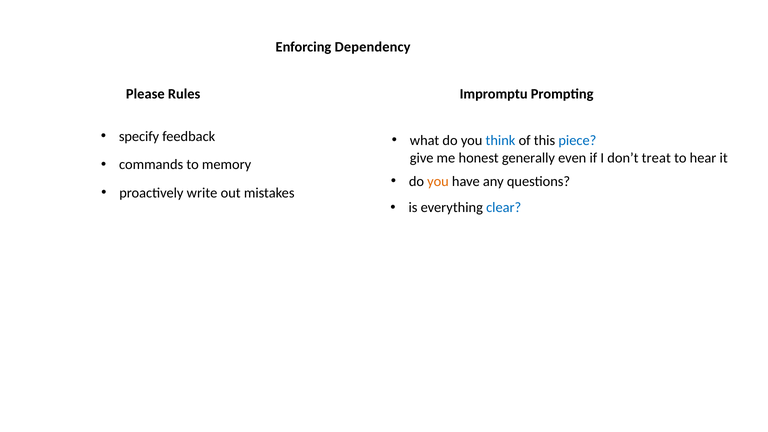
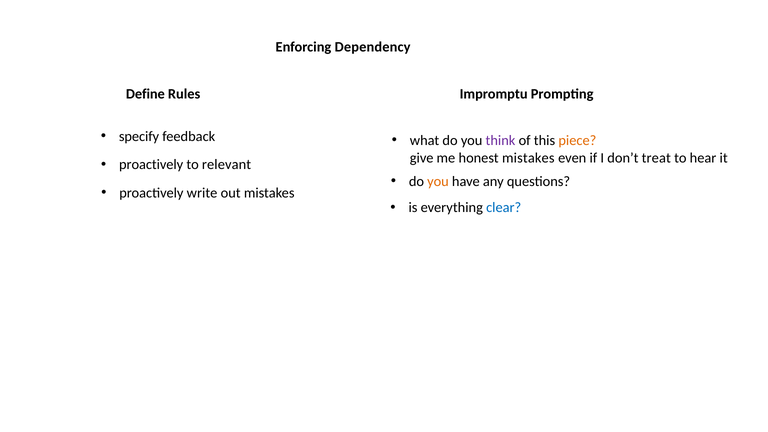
Please: Please -> Define (145, 94)
think colour: blue -> purple (501, 141)
piece colour: blue -> orange (577, 141)
honest generally: generally -> mistakes (528, 158)
commands: commands -> proactively (151, 165)
memory: memory -> relevant (227, 165)
